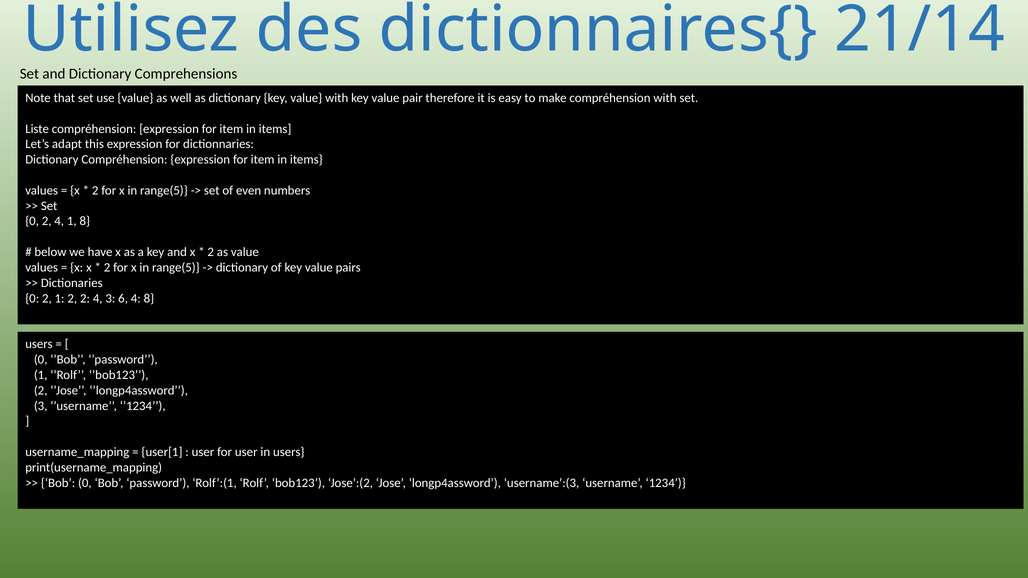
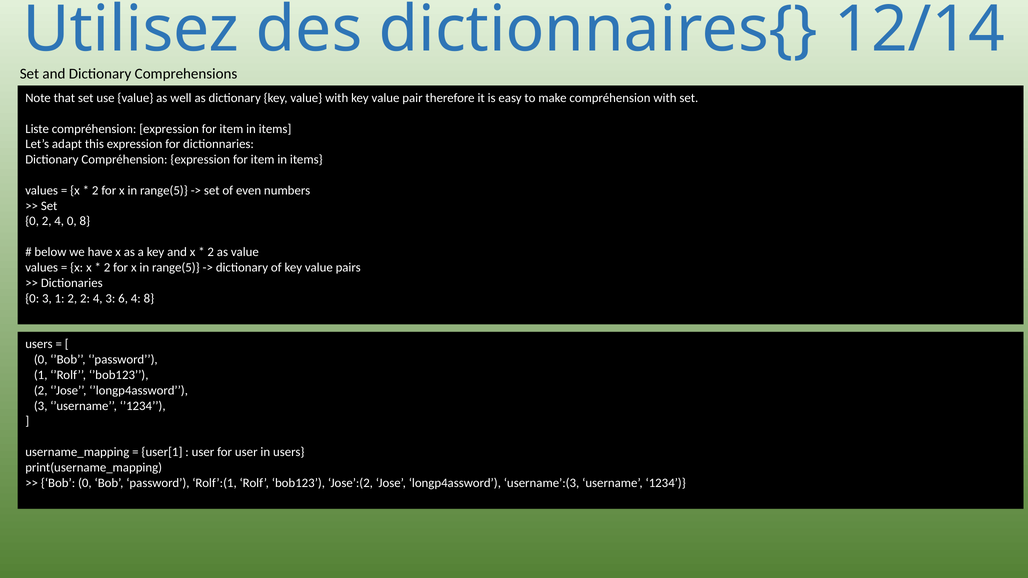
21/14: 21/14 -> 12/14 (920, 29)
4 1: 1 -> 0 (72, 221)
2: 2 -> 3 (47, 298)
